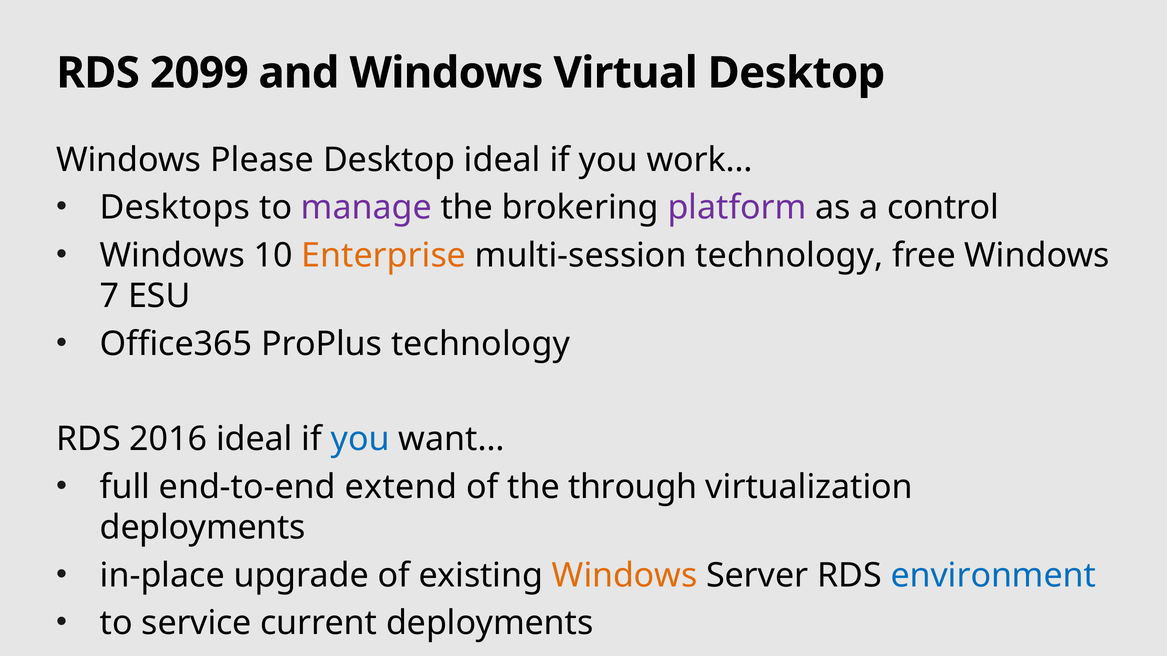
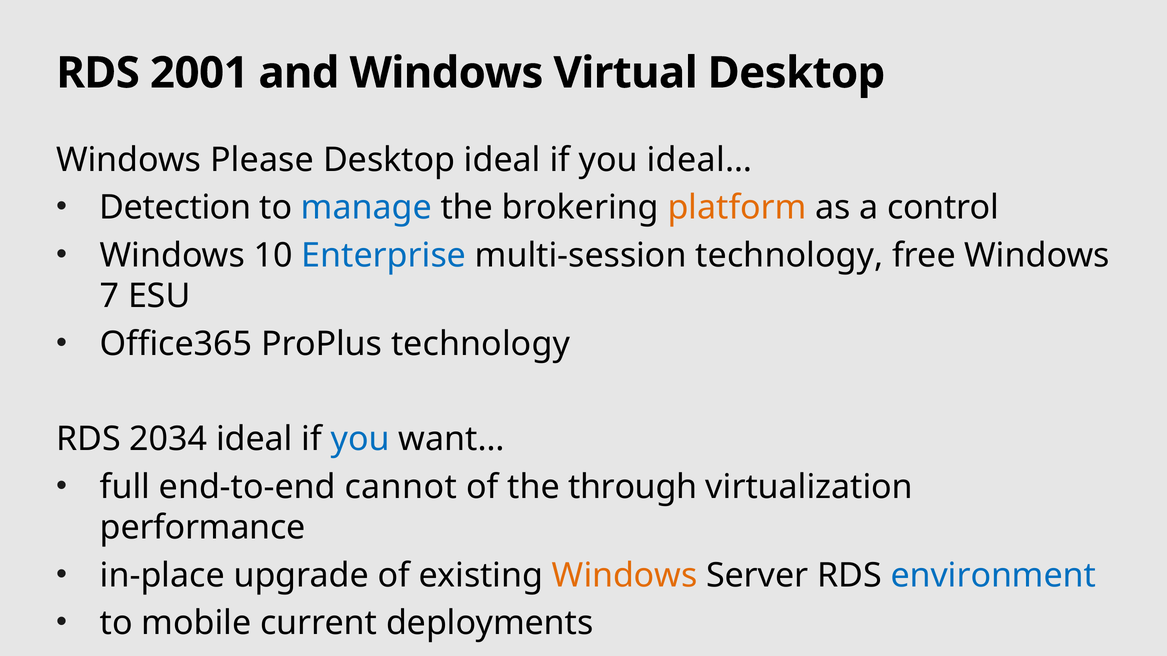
2099: 2099 -> 2001 (199, 73)
work…: work… -> ideal… (699, 160)
Desktops: Desktops -> Detection (175, 208)
manage colour: purple -> blue (366, 208)
platform colour: purple -> orange (737, 208)
Enterprise colour: orange -> blue (384, 255)
2016: 2016 -> 2034 (168, 439)
extend: extend -> cannot (401, 487)
deployments: deployments -> performance (203, 528)
service: service -> mobile (196, 623)
